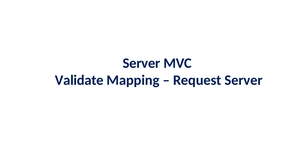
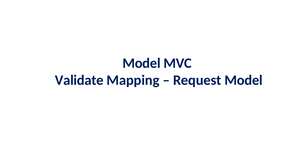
Server: Server -> Model (141, 63)
Request Server: Server -> Model (244, 80)
